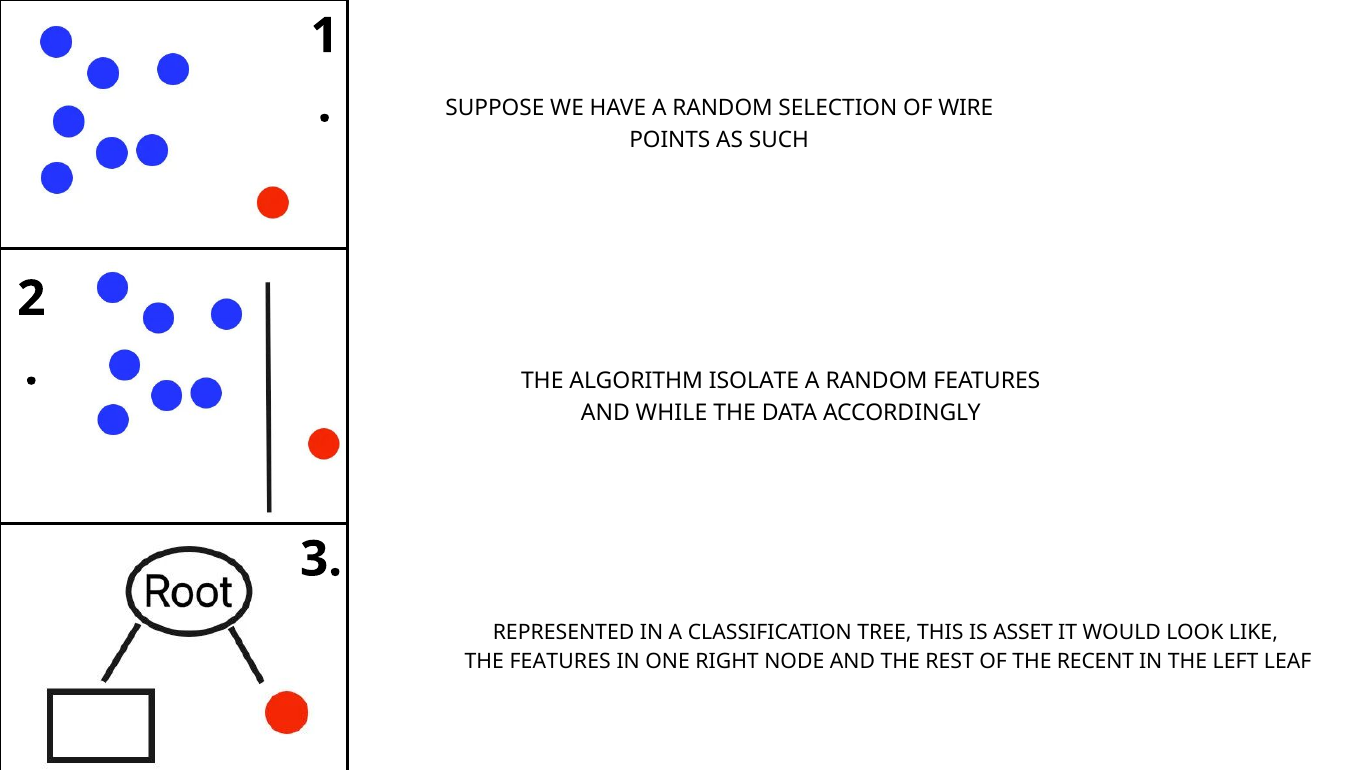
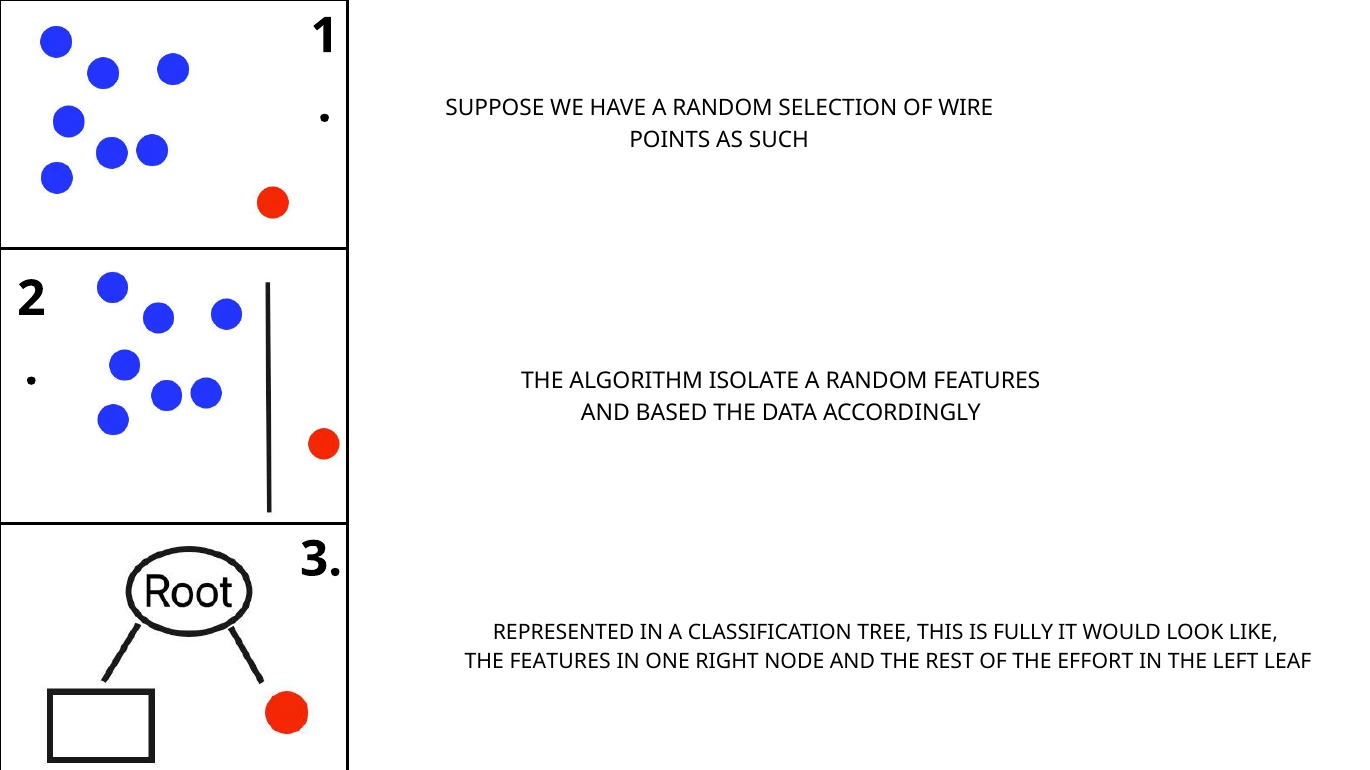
WHILE: WHILE -> BASED (672, 413)
ASSET: ASSET -> FULLY (1023, 633)
RECENT: RECENT -> EFFORT (1095, 662)
